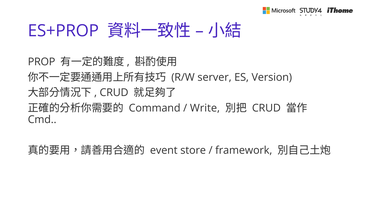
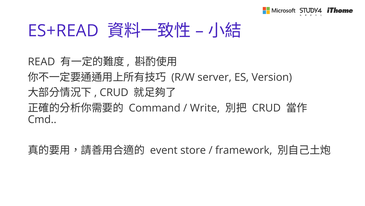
ES+PROP: ES+PROP -> ES+READ (63, 31)
PROP: PROP -> READ (41, 62)
